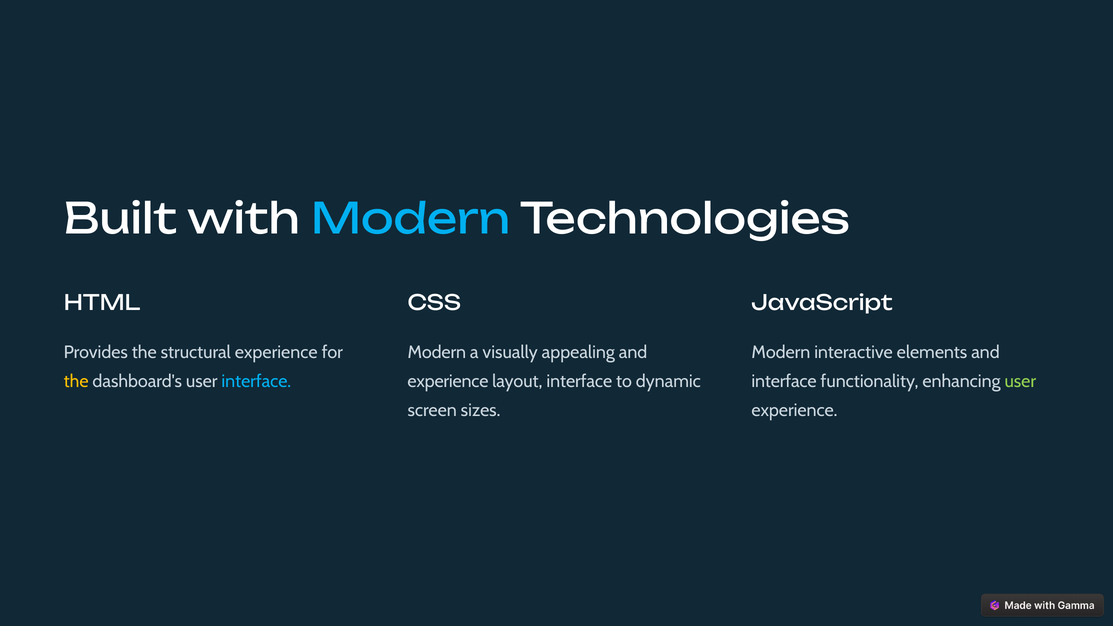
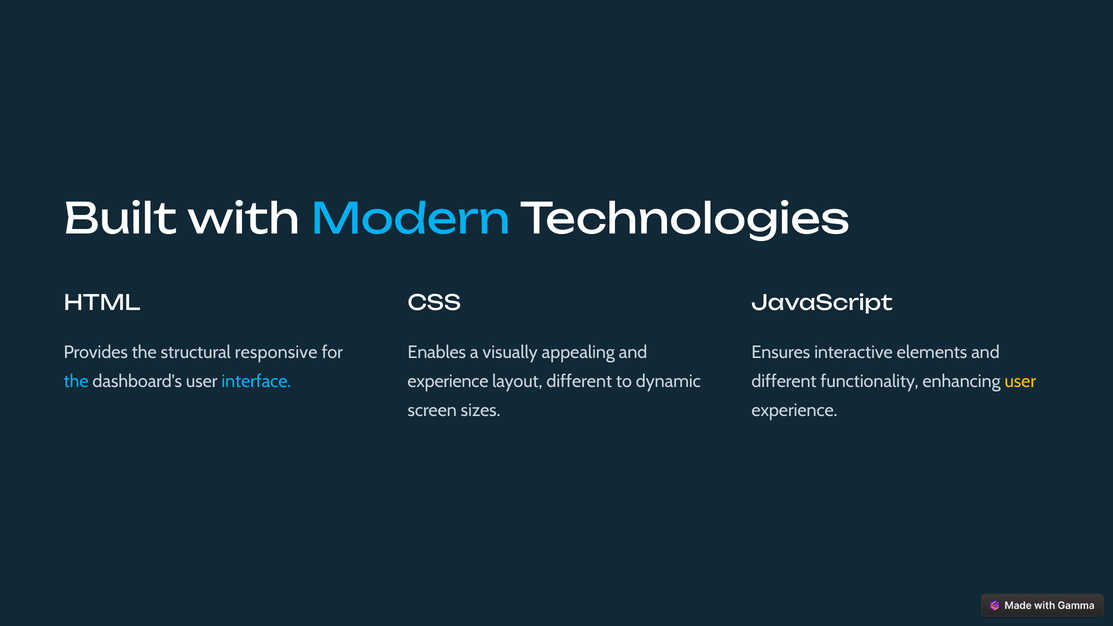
structural experience: experience -> responsive (276, 353)
Modern: Modern -> Enables (437, 353)
Modern: Modern -> Ensures (781, 353)
the colour: yellow -> light blue (76, 382)
layout interface: interface -> different (579, 382)
interface: interface -> different (784, 382)
user colour: light green -> yellow (1020, 382)
